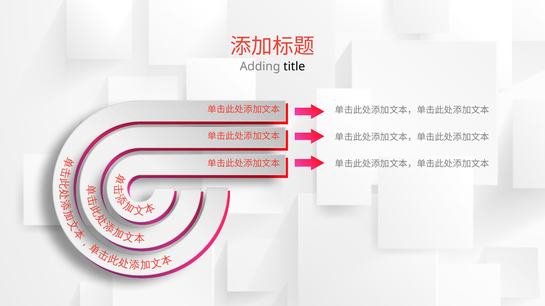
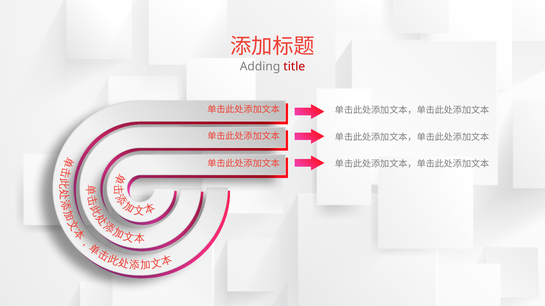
title colour: black -> red (294, 67)
